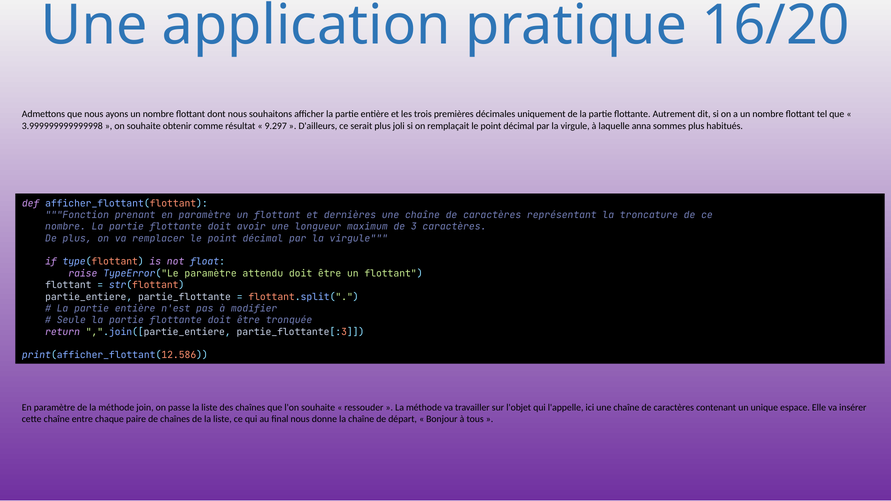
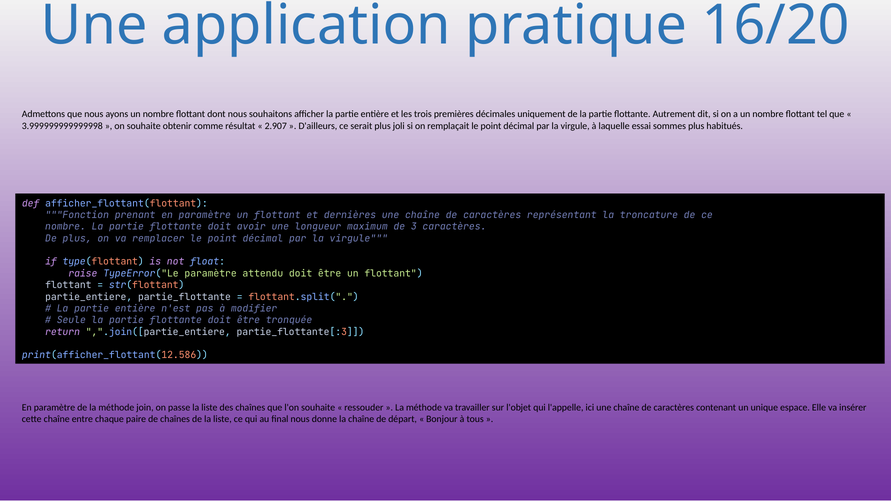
9.297: 9.297 -> 2.907 (276, 126)
anna: anna -> essai (641, 126)
